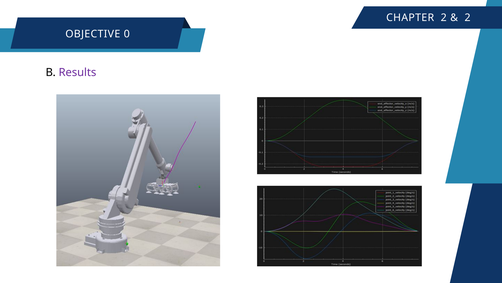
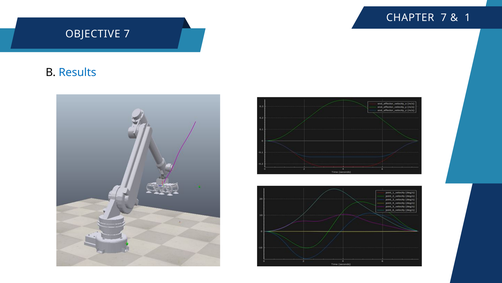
CHAPTER 2: 2 -> 7 (444, 18)
2: 2 -> 1 (468, 18)
OBJECTIVE 0: 0 -> 7 (127, 34)
Results colour: purple -> blue (77, 72)
